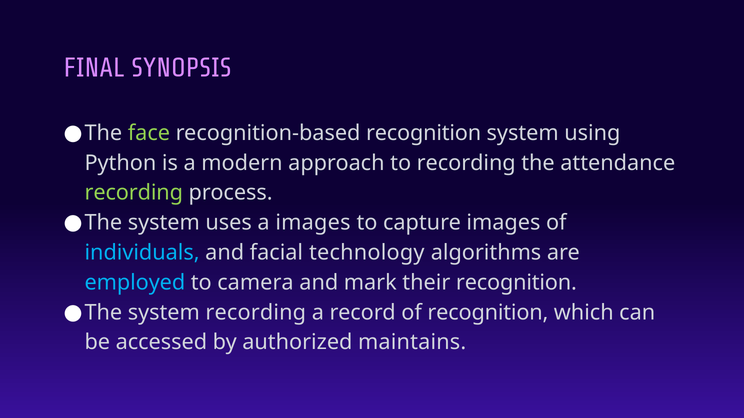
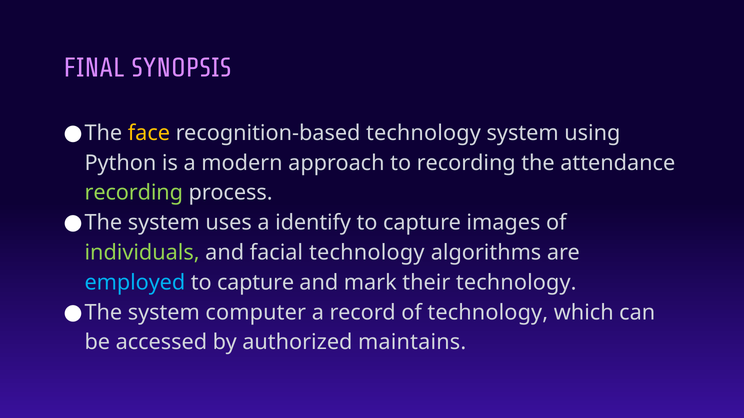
face colour: light green -> yellow (149, 133)
recognition-based recognition: recognition -> technology (423, 133)
a images: images -> identify (313, 223)
individuals colour: light blue -> light green (142, 253)
camera: camera -> capture (256, 283)
their recognition: recognition -> technology (516, 283)
system recording: recording -> computer (256, 313)
of recognition: recognition -> technology (488, 313)
